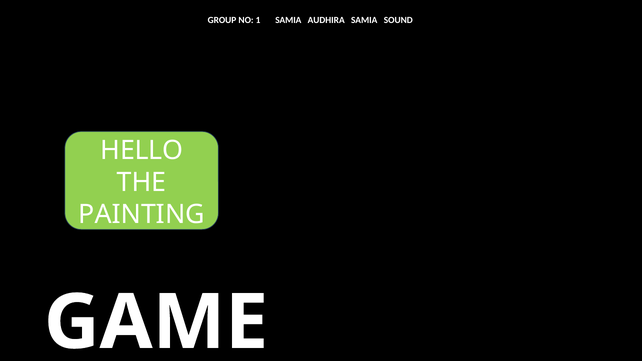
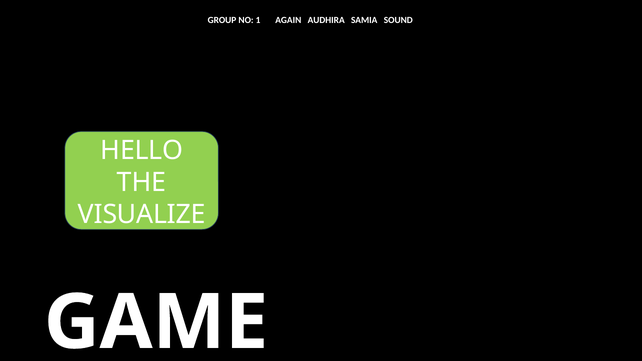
1 SAMIA: SAMIA -> AGAIN (288, 20)
PAINTING: PAINTING -> VISUALIZE (142, 215)
